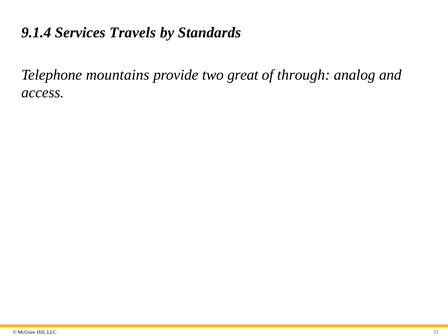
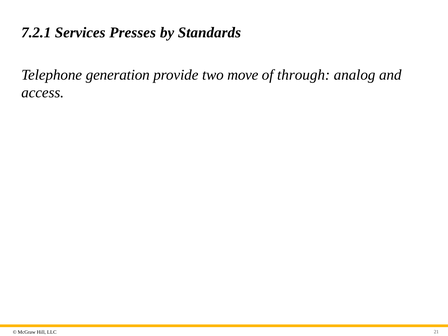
9.1.4: 9.1.4 -> 7.2.1 (36, 33)
Travels: Travels -> Presses (133, 33)
mountains: mountains -> generation (118, 75)
great: great -> move (243, 75)
